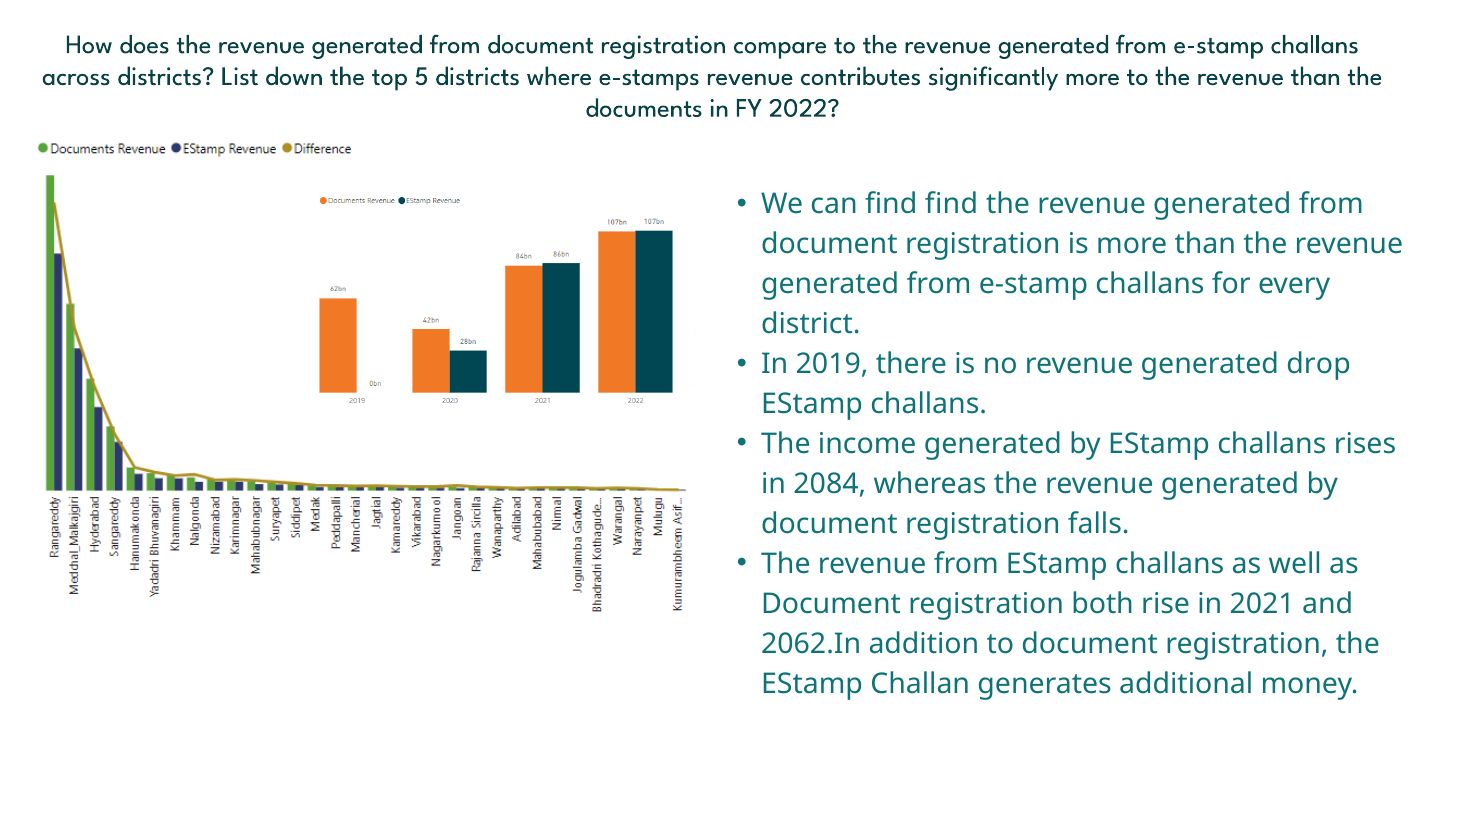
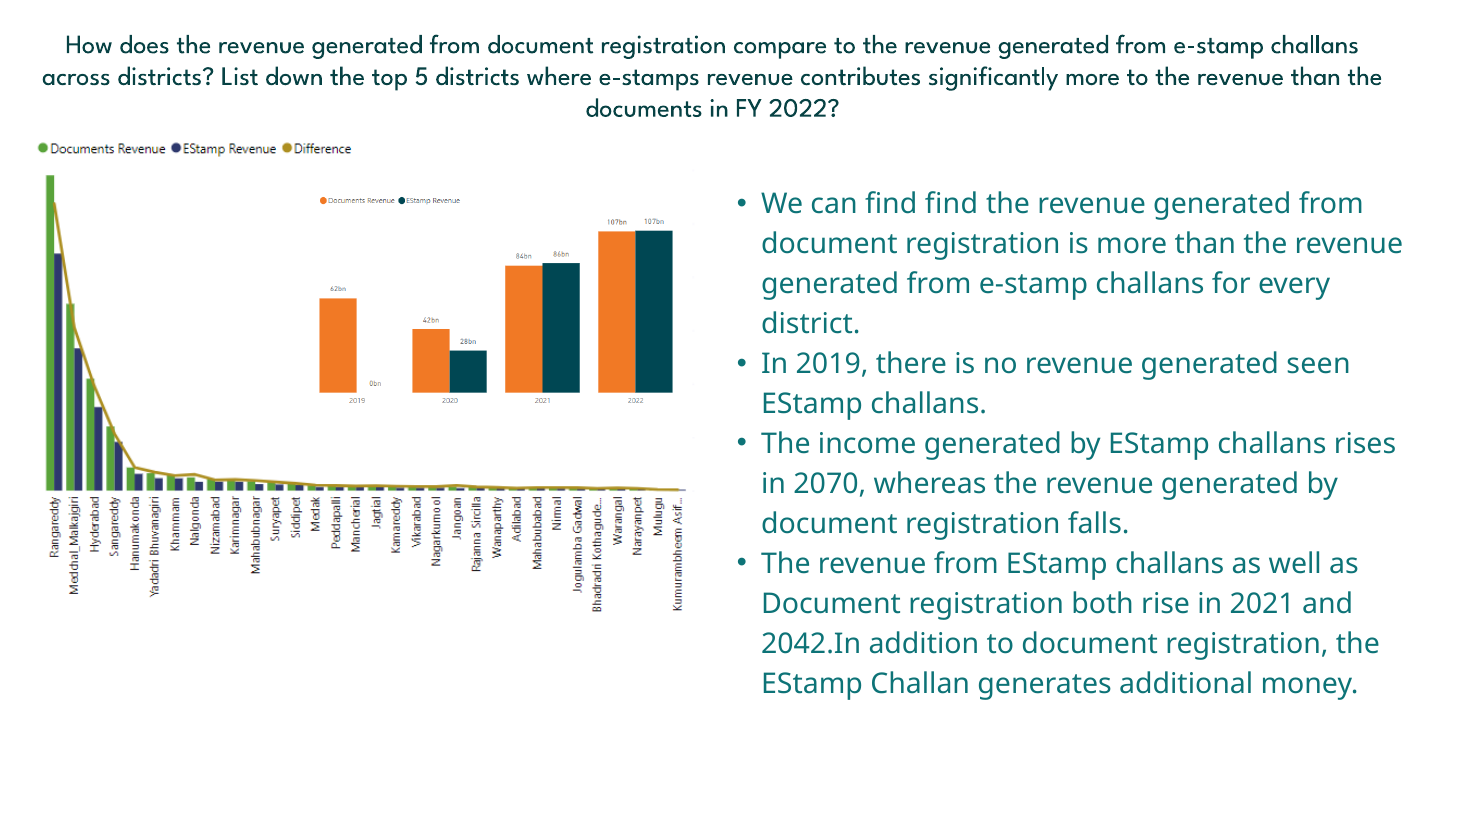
drop: drop -> seen (1319, 364)
2084: 2084 -> 2070 (830, 484)
2062.In: 2062.In -> 2042.In (811, 643)
